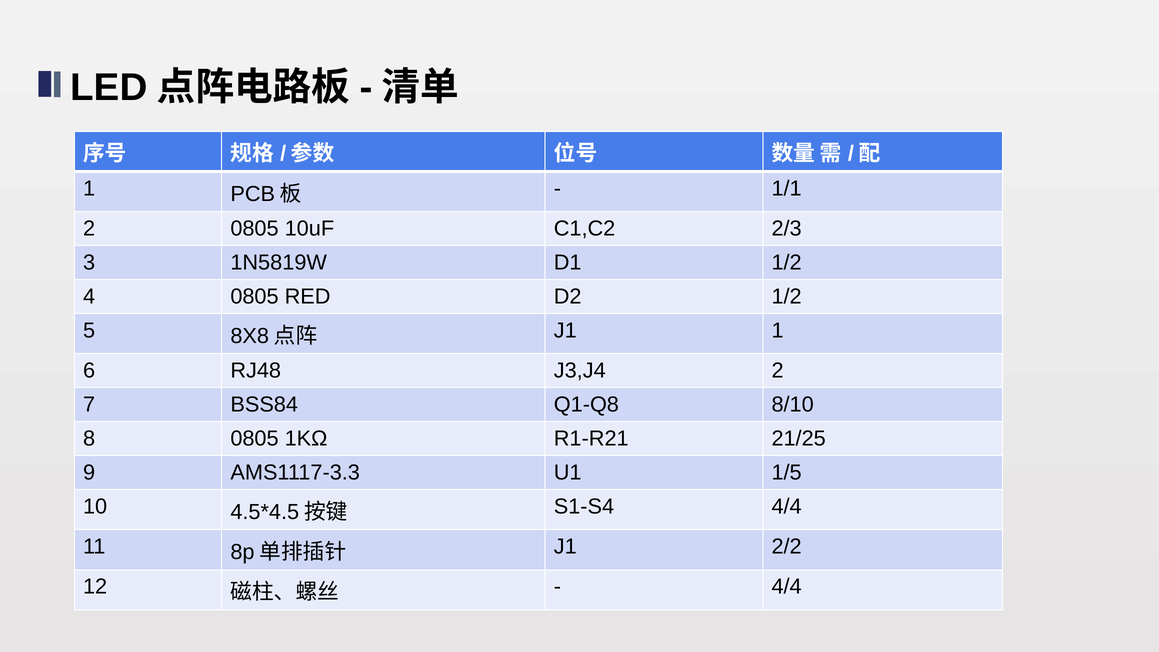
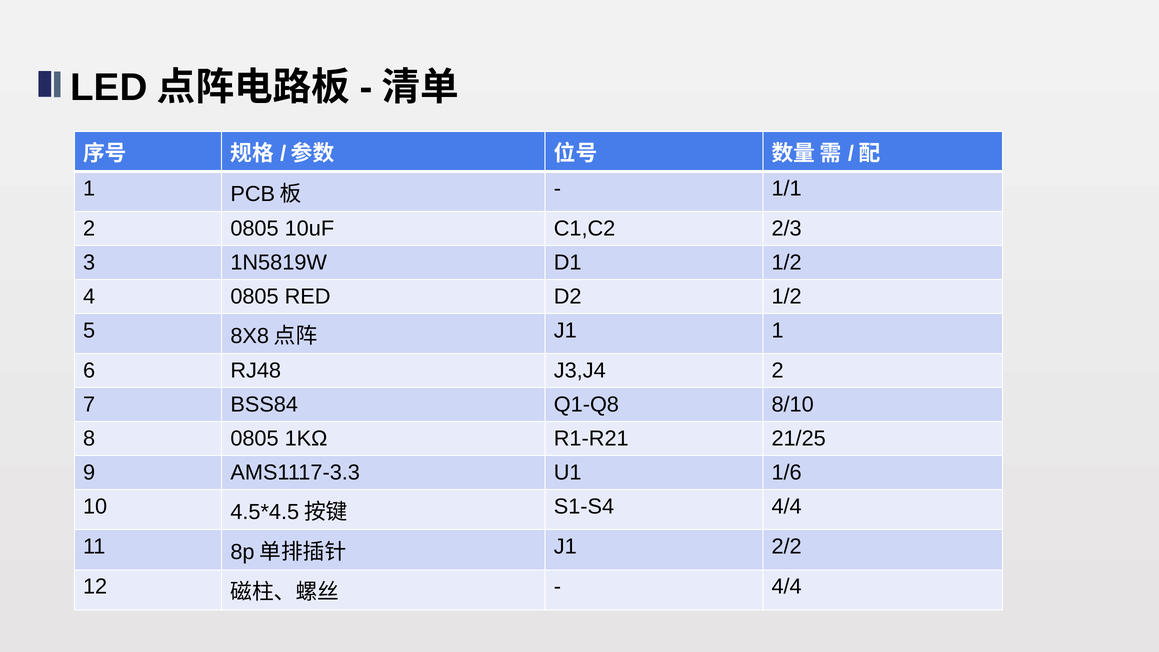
1/5: 1/5 -> 1/6 (787, 472)
